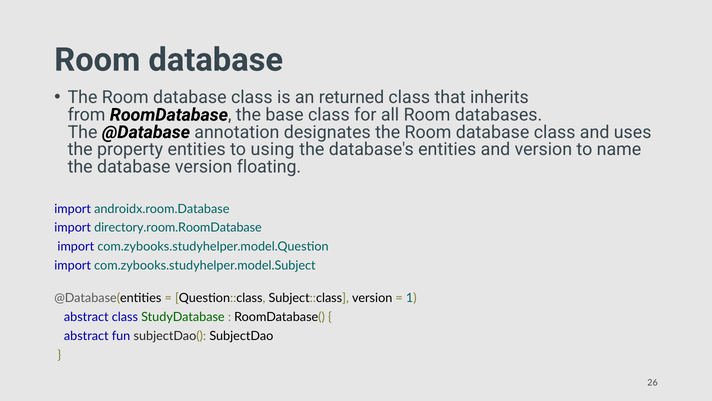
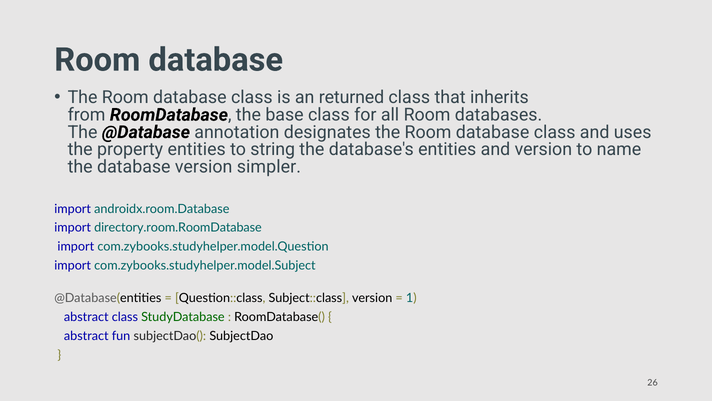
using: using -> string (273, 149)
floating: floating -> simpler (269, 167)
